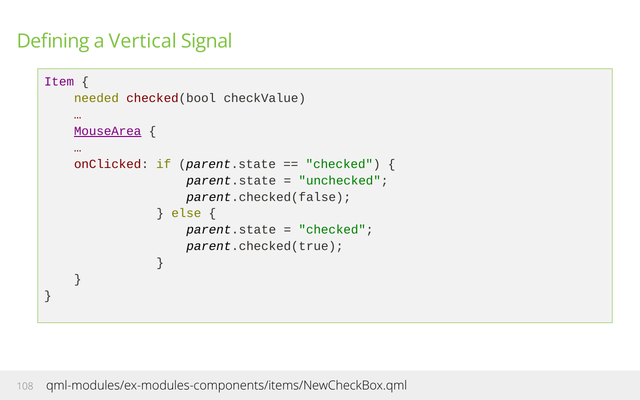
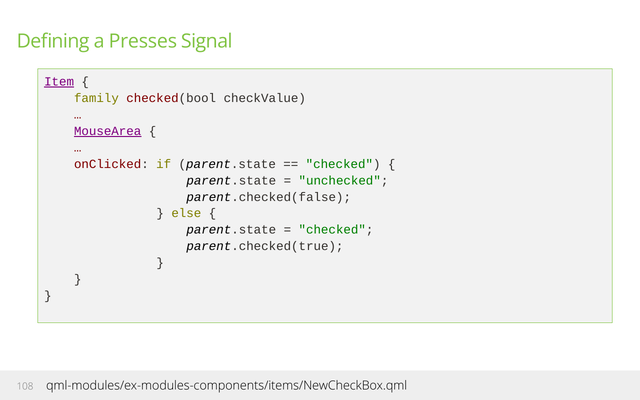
Vertical: Vertical -> Presses (143, 41)
Item underline: none -> present (59, 82)
needed: needed -> family (96, 98)
